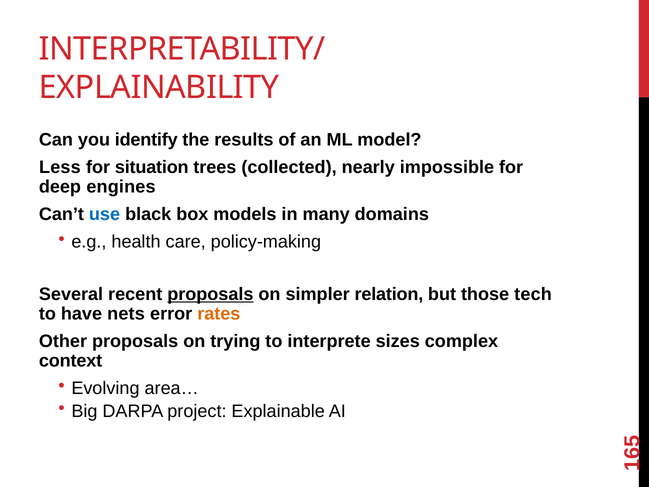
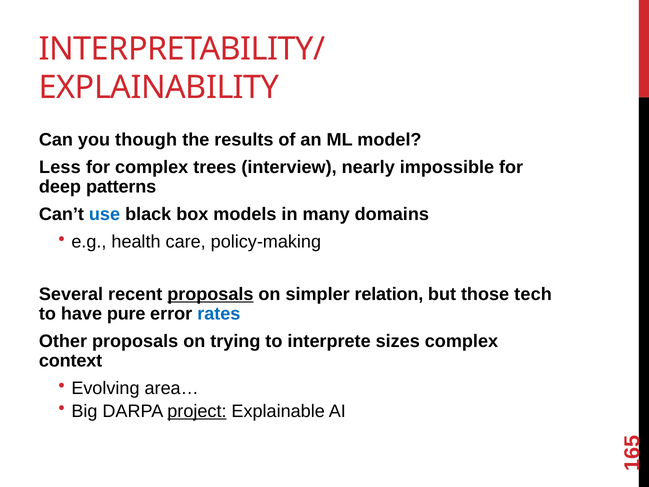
identify: identify -> though (146, 140)
for situation: situation -> complex (152, 167)
collected: collected -> interview (289, 167)
engines: engines -> patterns (121, 187)
nets: nets -> pure (126, 314)
rates colour: orange -> blue (219, 314)
project underline: none -> present (197, 411)
